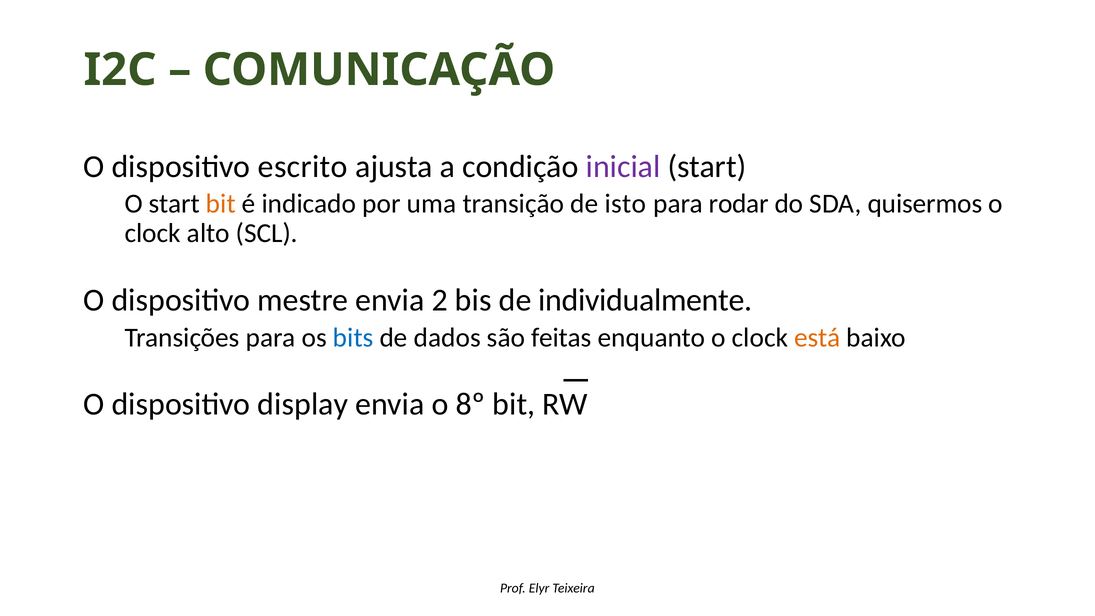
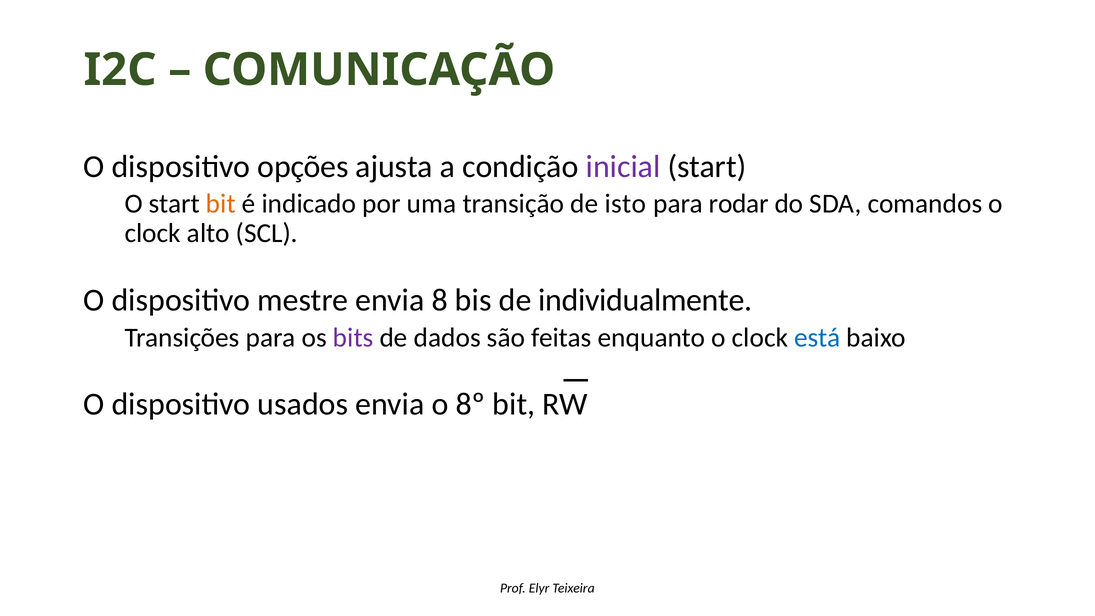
escrito: escrito -> opções (303, 166)
quisermos: quisermos -> comandos (925, 204)
2: 2 -> 8 (440, 300)
bits colour: blue -> purple (353, 337)
está colour: orange -> blue (817, 337)
display: display -> usados (303, 404)
